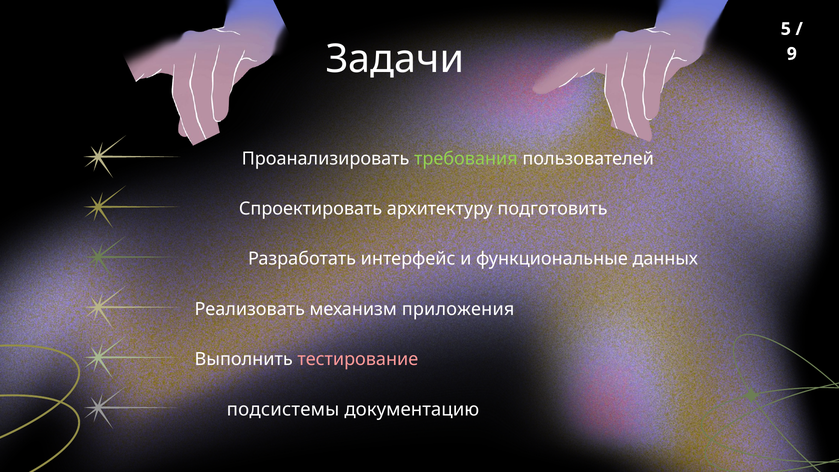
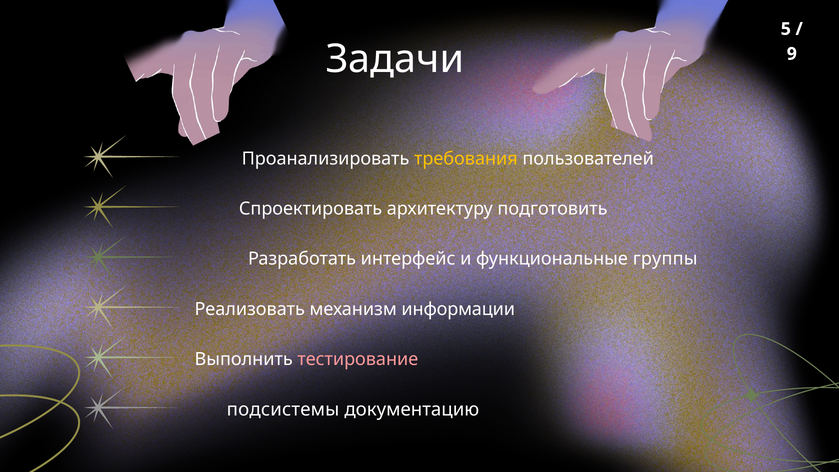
требования colour: light green -> yellow (466, 159)
данных: данных -> группы (665, 259)
приложения: приложения -> информации (458, 309)
